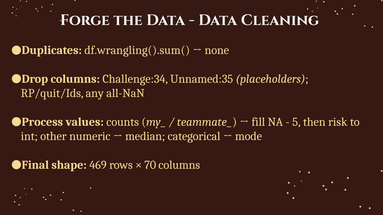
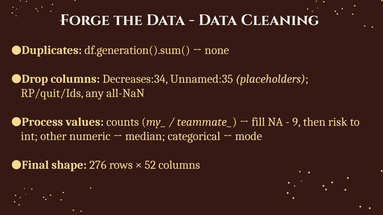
df.wrangling().sum(: df.wrangling().sum( -> df.generation().sum( (137, 50)
Challenge:34: Challenge:34 -> Decreases:34 (135, 79)
5: 5 -> 9 (296, 122)
469: 469 -> 276 (98, 165)
70: 70 -> 52 (150, 165)
